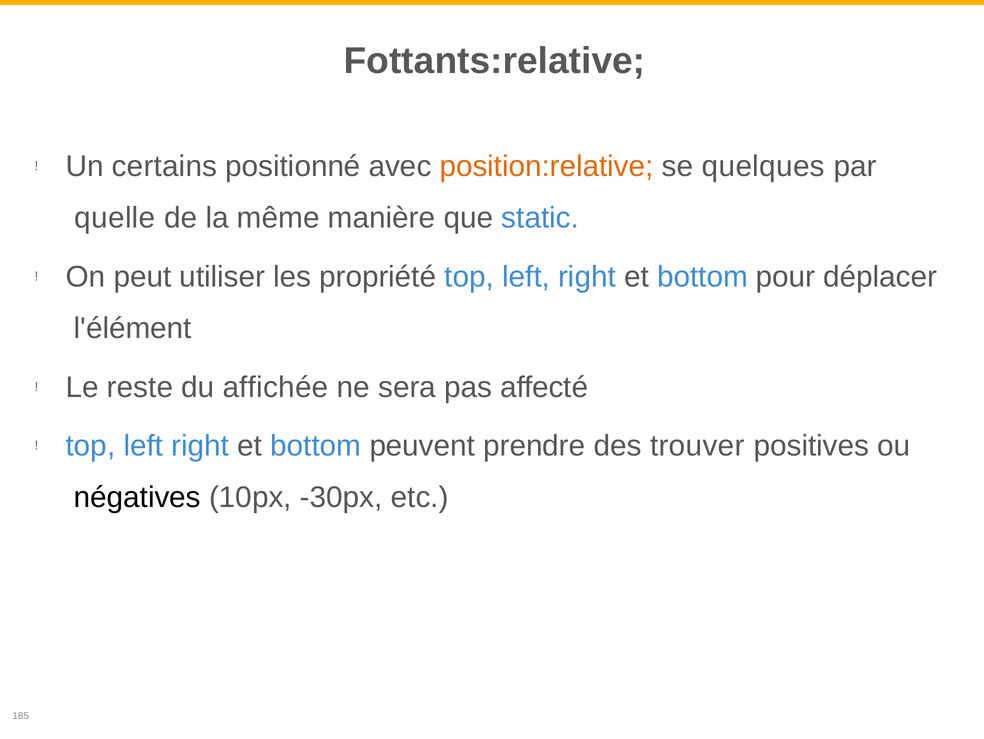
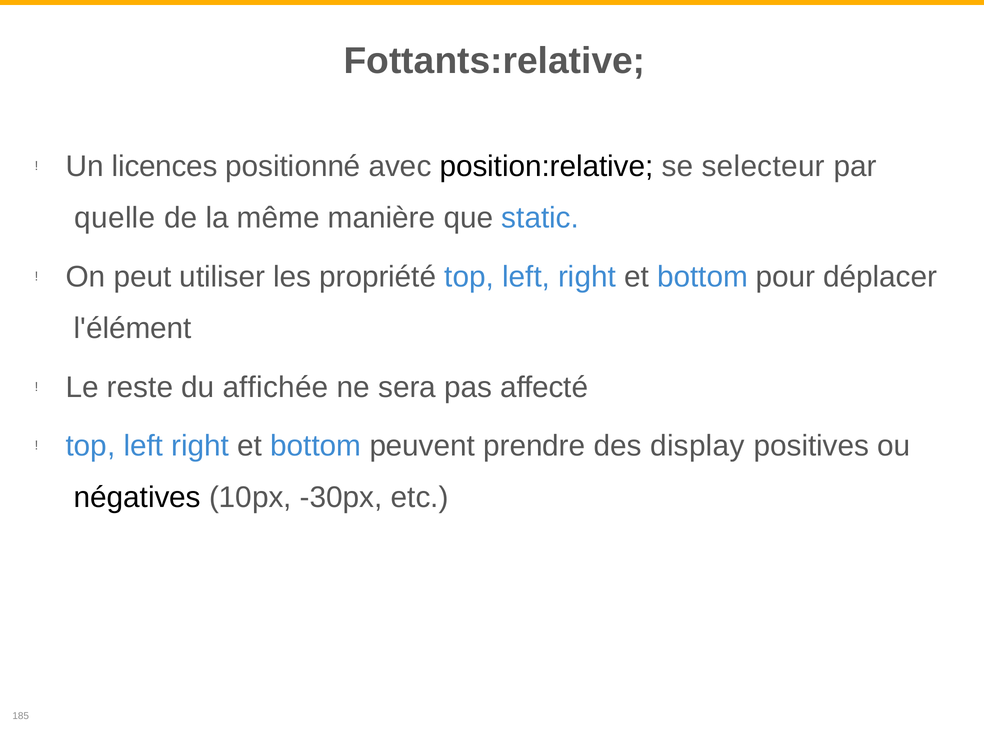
certains: certains -> licences (165, 166)
position:relative colour: orange -> black (547, 166)
quelques: quelques -> selecteur (763, 166)
trouver: trouver -> display (697, 445)
